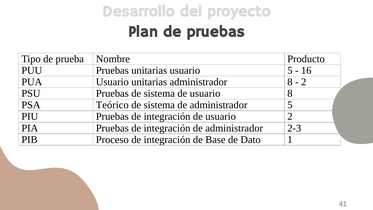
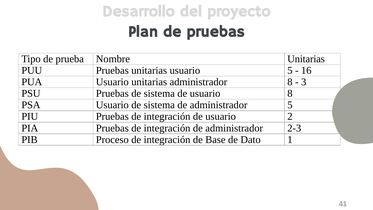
Nombre Producto: Producto -> Unitarias (306, 59)
2: 2 -> 3 (304, 82)
PSA Teórico: Teórico -> Usuario (112, 105)
